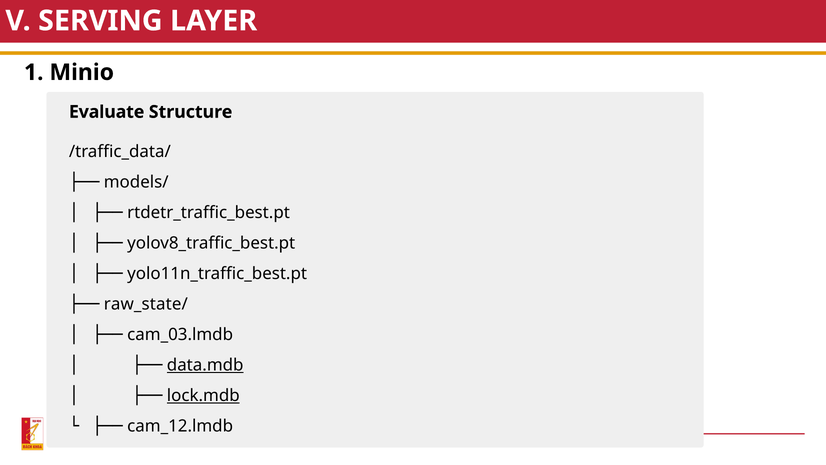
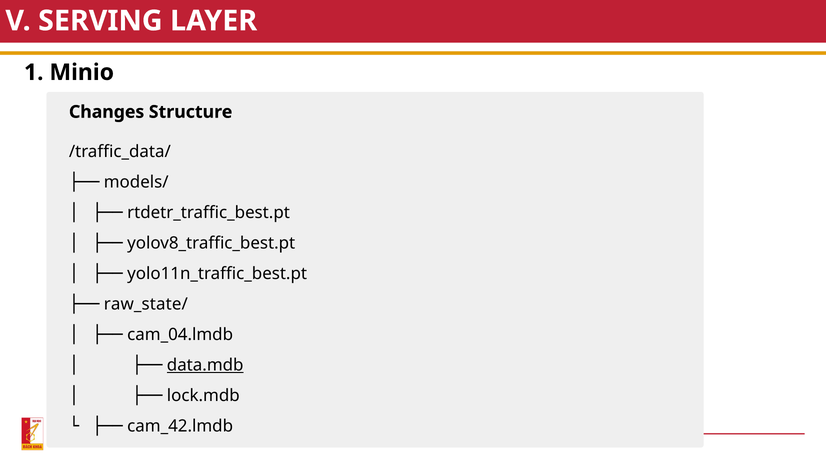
Evaluate: Evaluate -> Changes (107, 112)
cam_03.lmdb: cam_03.lmdb -> cam_04.lmdb (180, 334)
lock.mdb underline: present -> none (203, 395)
cam_12.lmdb: cam_12.lmdb -> cam_42.lmdb (180, 426)
